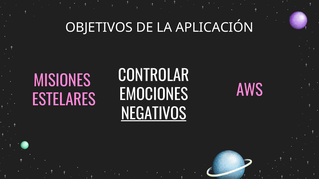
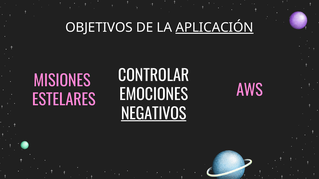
APLICACIÓN underline: none -> present (215, 28)
